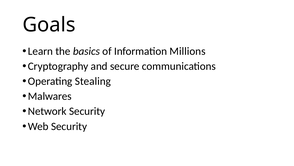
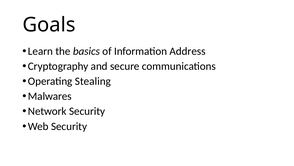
Millions: Millions -> Address (188, 51)
